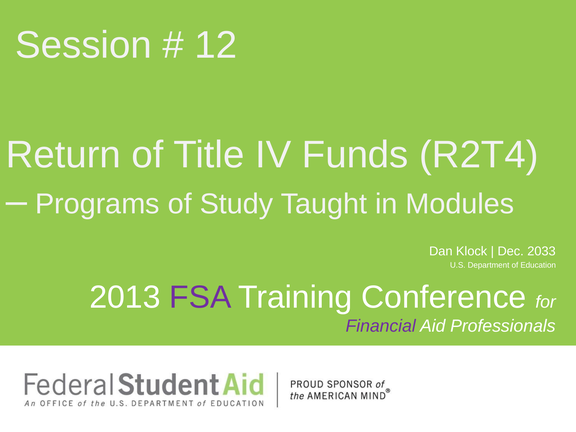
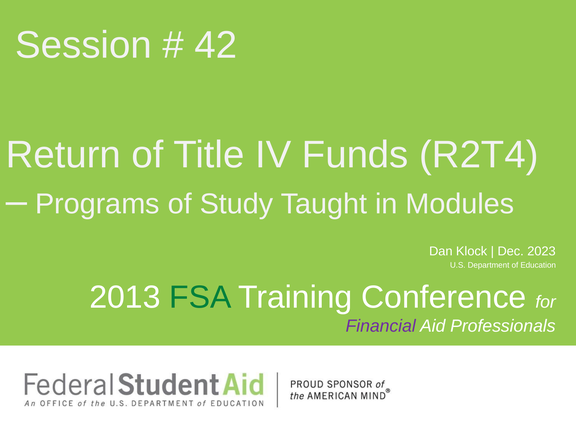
12: 12 -> 42 (216, 45)
2033: 2033 -> 2023 (541, 251)
FSA colour: purple -> green (200, 297)
